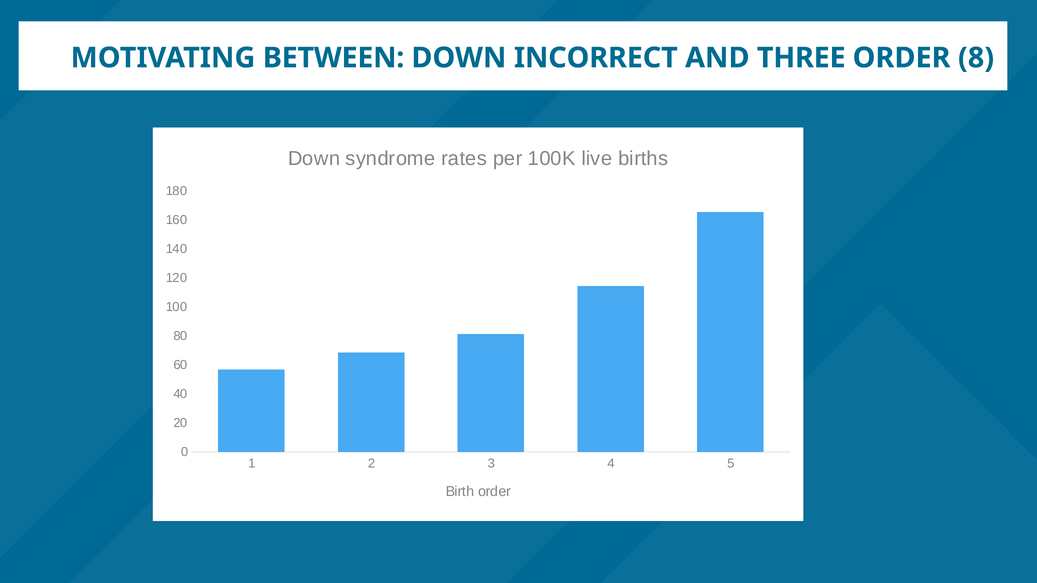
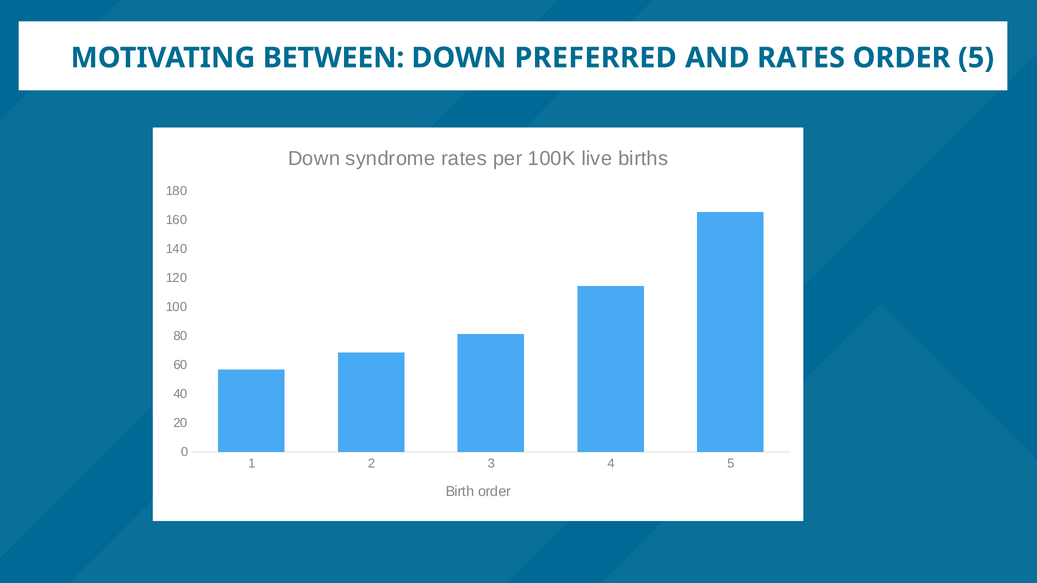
INCORRECT: INCORRECT -> PREFERRED (596, 58)
AND THREE: THREE -> RATES (801, 58)
ORDER 8: 8 -> 5 (976, 58)
